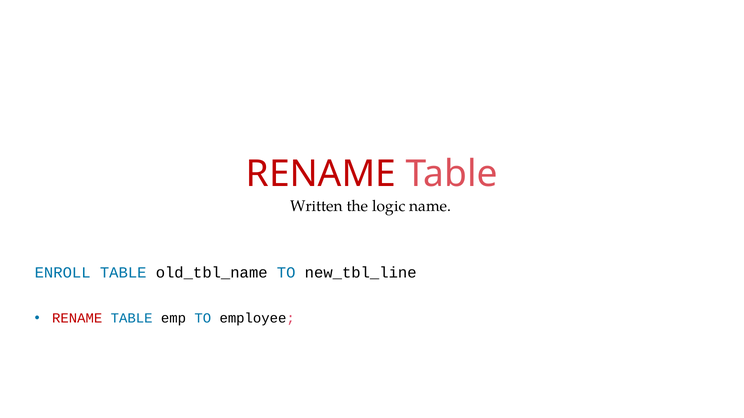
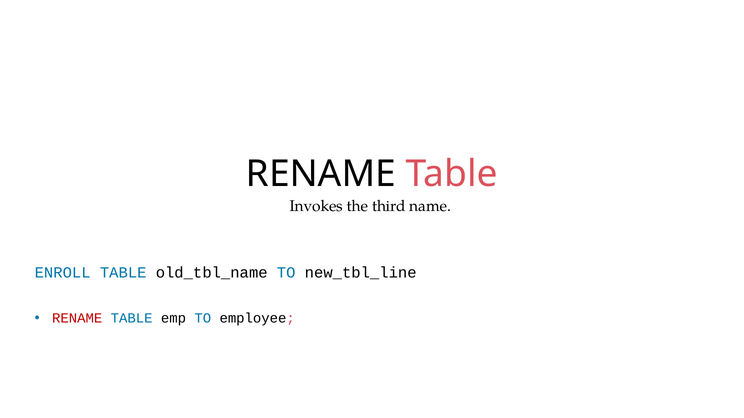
RENAME colour: red -> black (321, 174)
Written: Written -> Invokes (316, 206)
logic: logic -> third (389, 206)
